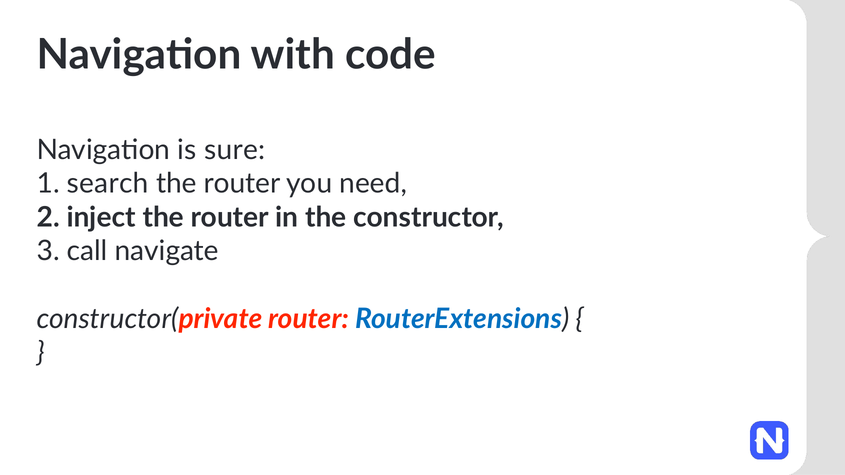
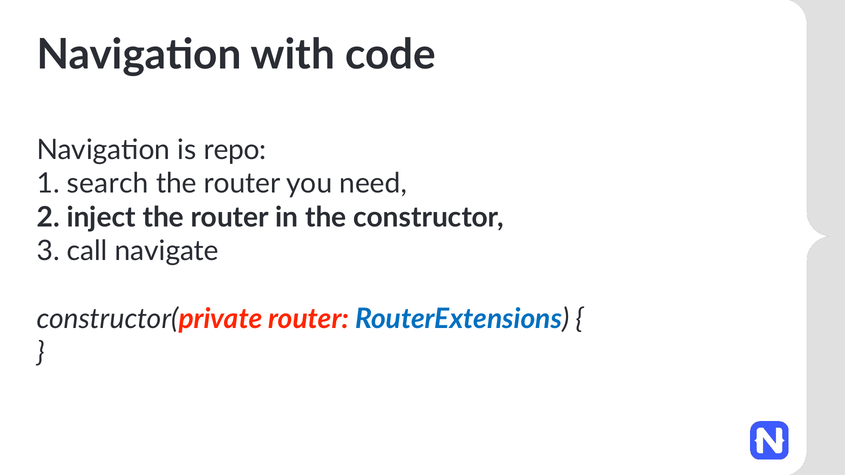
sure: sure -> repo (235, 150)
